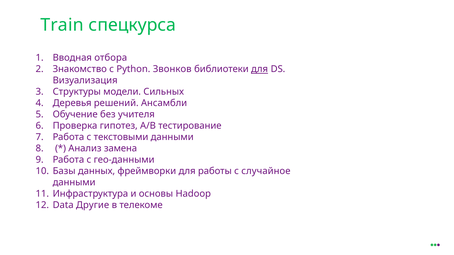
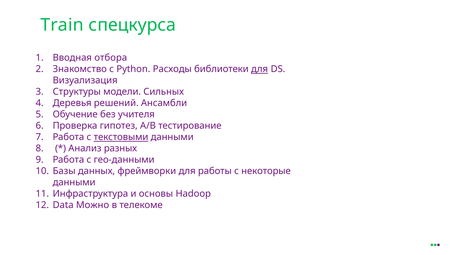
Звонков: Звонков -> Расходы (172, 69)
текстовыми underline: none -> present (121, 137)
замена: замена -> разных (121, 149)
случайное: случайное -> некоторые (266, 171)
Другие: Другие -> Можно (93, 206)
